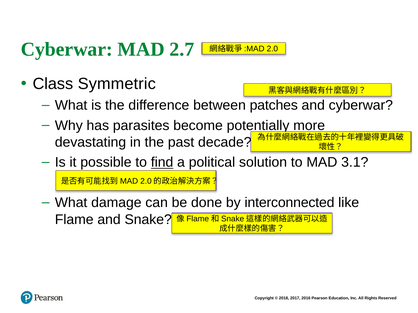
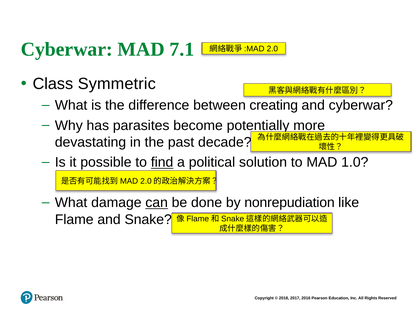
2.7: 2.7 -> 7.1 (182, 50)
patches: patches -> creating (274, 105)
3.1: 3.1 -> 1.0 (355, 163)
can underline: none -> present (157, 203)
interconnected: interconnected -> nonrepudiation (290, 203)
